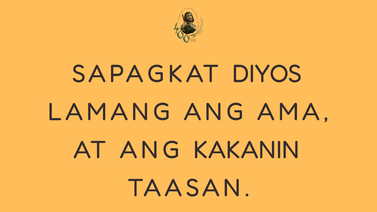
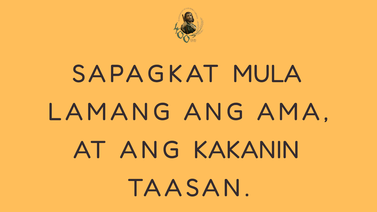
DIYOS: DIYOS -> MULA (267, 74)
